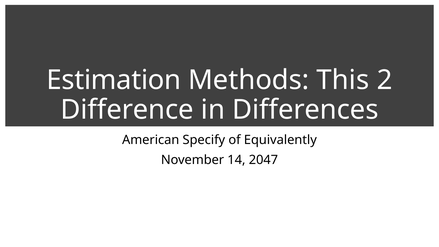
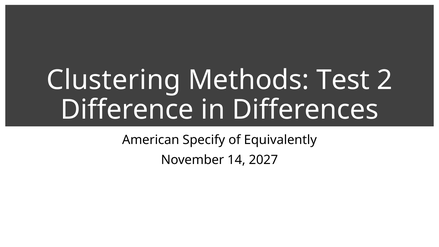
Estimation: Estimation -> Clustering (114, 80)
This: This -> Test (343, 80)
2047: 2047 -> 2027 (263, 160)
